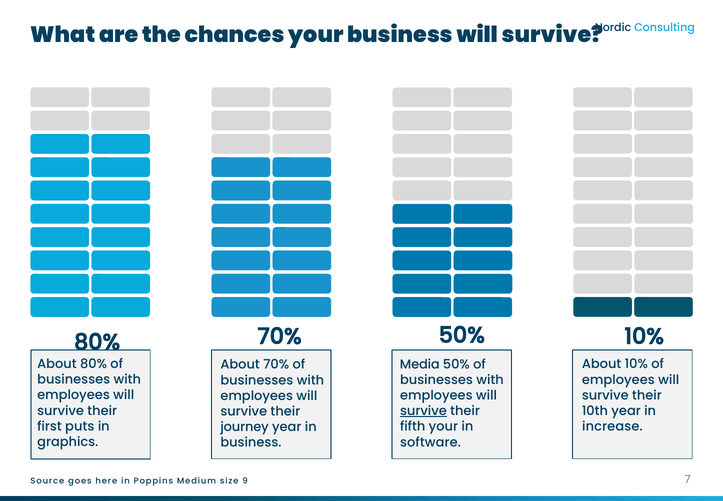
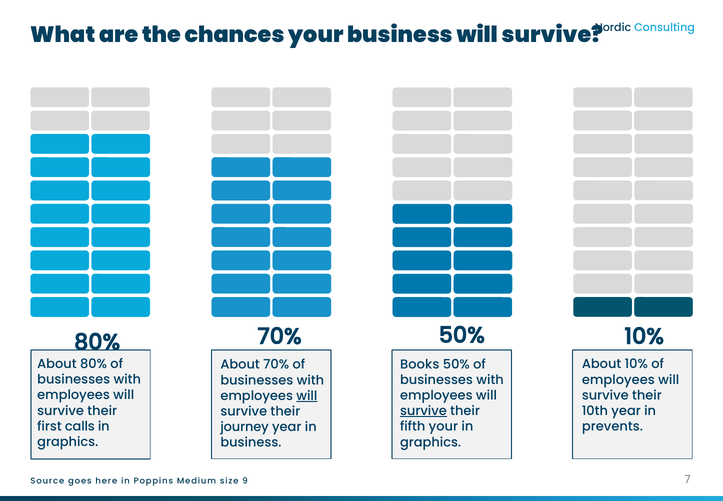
Media: Media -> Books (420, 364)
will underline: none -> present (307, 396)
puts: puts -> calls (80, 426)
increase: increase -> prevents (612, 426)
software: software -> graphics (431, 442)
